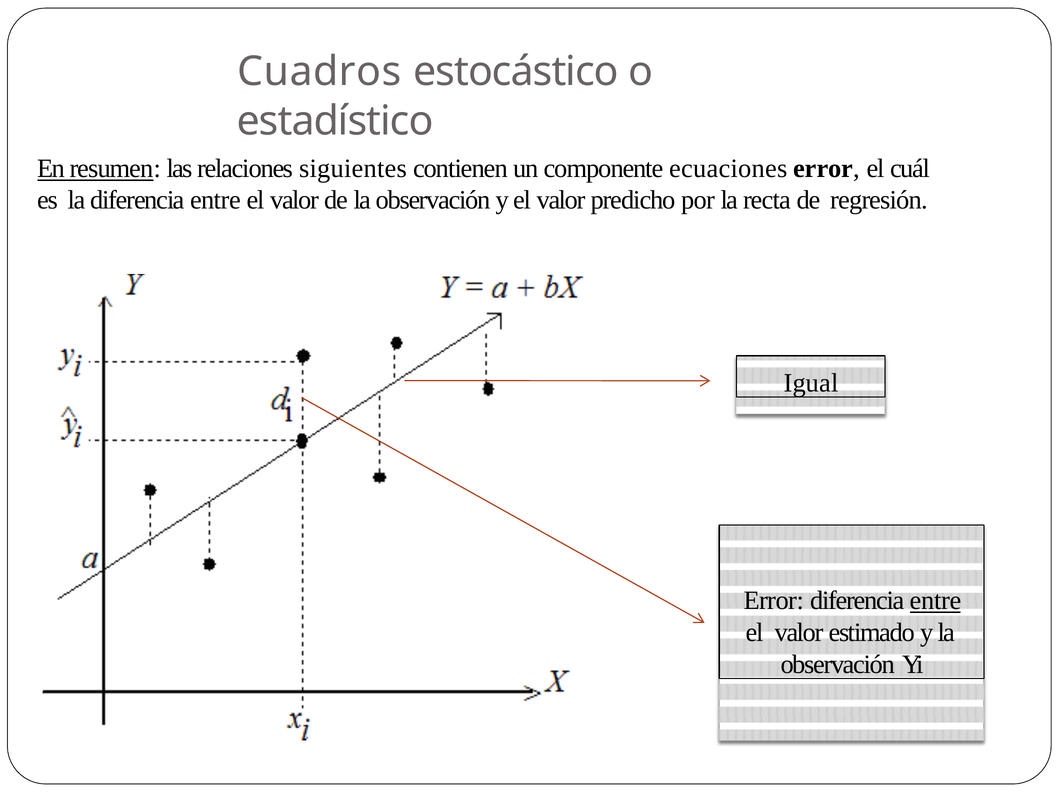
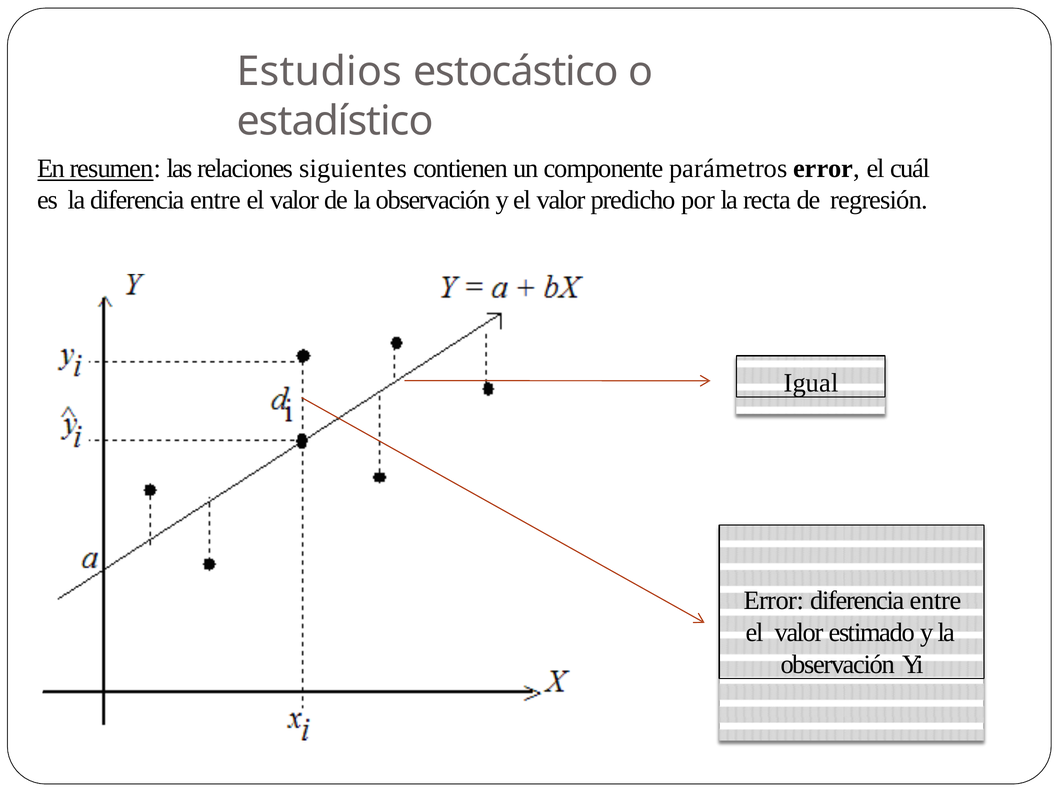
Cuadros: Cuadros -> Estudios (319, 72)
ecuaciones: ecuaciones -> parámetros (728, 168)
entre underline: present -> none (936, 600)
